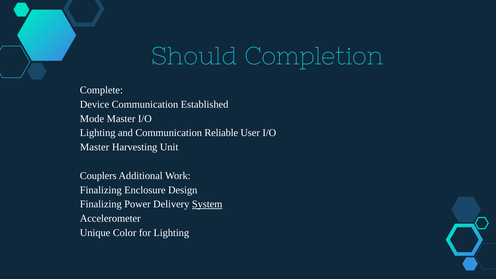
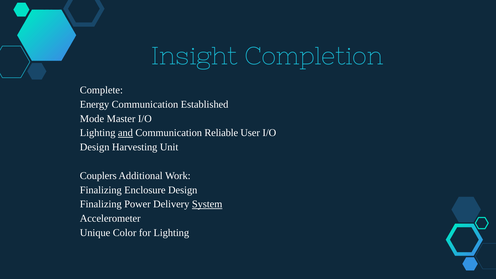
Should: Should -> Insight (194, 56)
Device: Device -> Energy (95, 104)
and underline: none -> present (125, 133)
Master: Master -> Design (95, 147)
